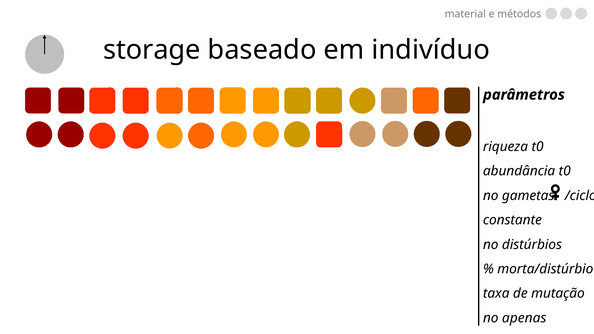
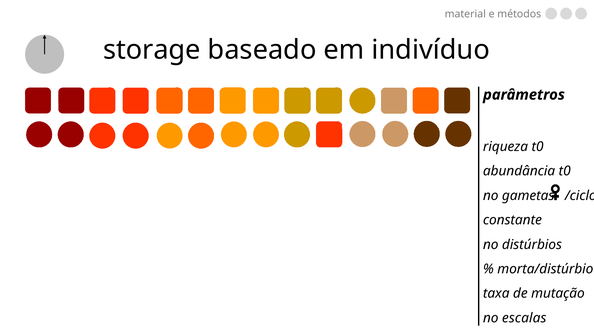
apenas: apenas -> escalas (524, 318)
